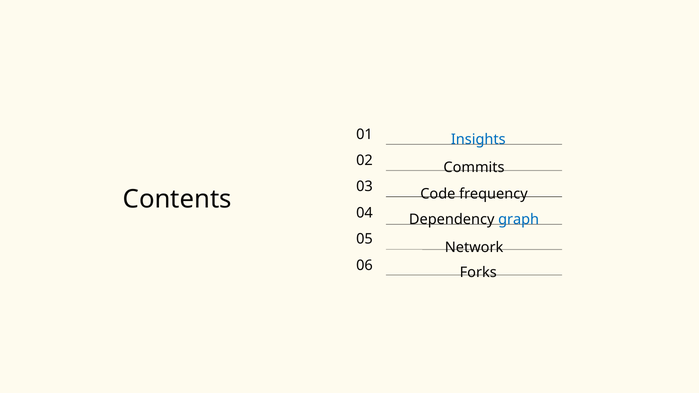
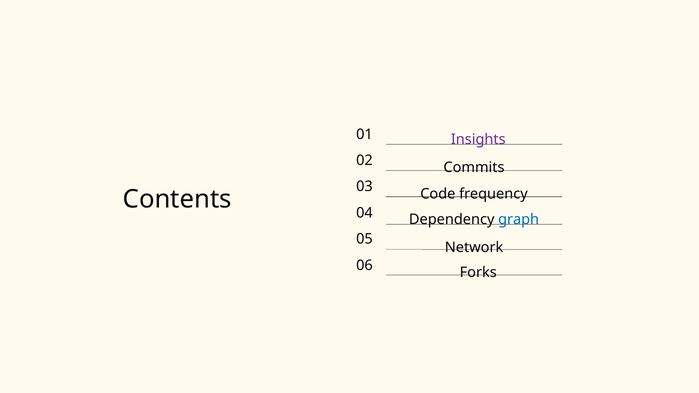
Insights colour: blue -> purple (478, 140)
